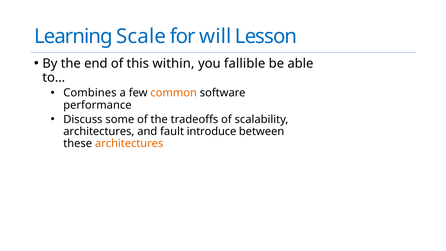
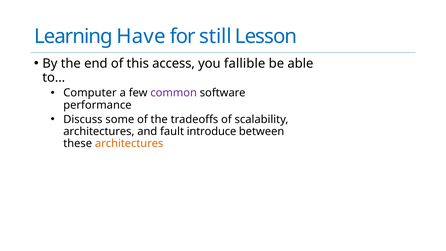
Scale: Scale -> Have (141, 36)
will: will -> still (215, 36)
within: within -> access (174, 64)
Combines: Combines -> Computer (90, 93)
common colour: orange -> purple (174, 93)
